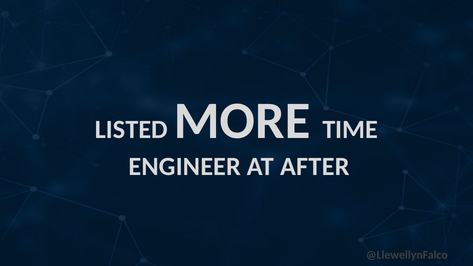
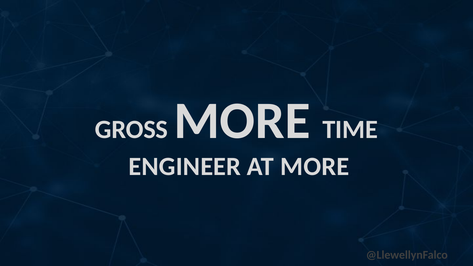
LISTED: LISTED -> GROSS (131, 130)
AT AFTER: AFTER -> MORE (315, 166)
